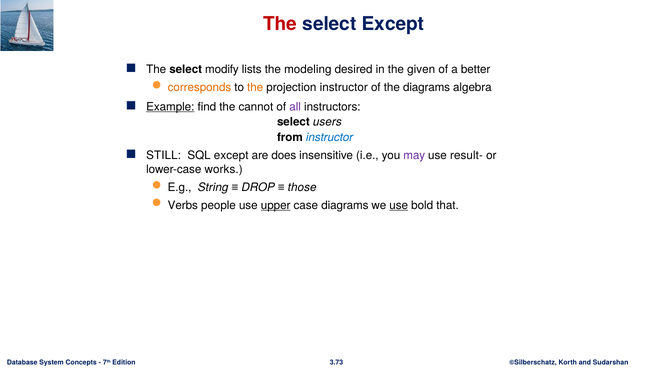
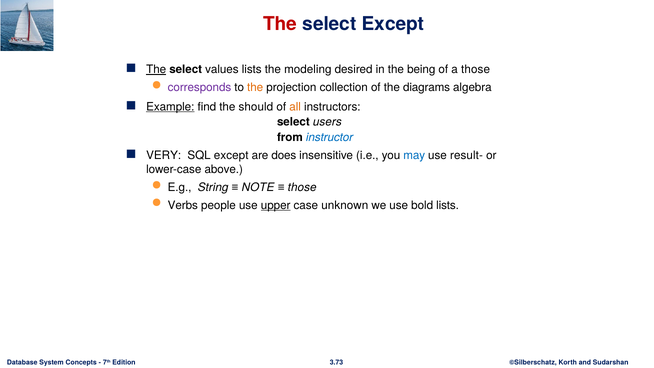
The underline: none -> present (156, 69)
modify: modify -> values (222, 69)
given: given -> being (421, 69)
a better: better -> those (476, 69)
corresponds colour: orange -> purple (199, 87)
projection instructor: instructor -> collection (344, 87)
cannot: cannot -> should (256, 107)
all colour: purple -> orange (295, 107)
STILL: STILL -> VERY (164, 155)
may colour: purple -> blue (414, 155)
works: works -> above (224, 169)
DROP: DROP -> NOTE (258, 187)
case diagrams: diagrams -> unknown (345, 205)
use underline: present -> none (399, 205)
bold that: that -> lists (448, 205)
